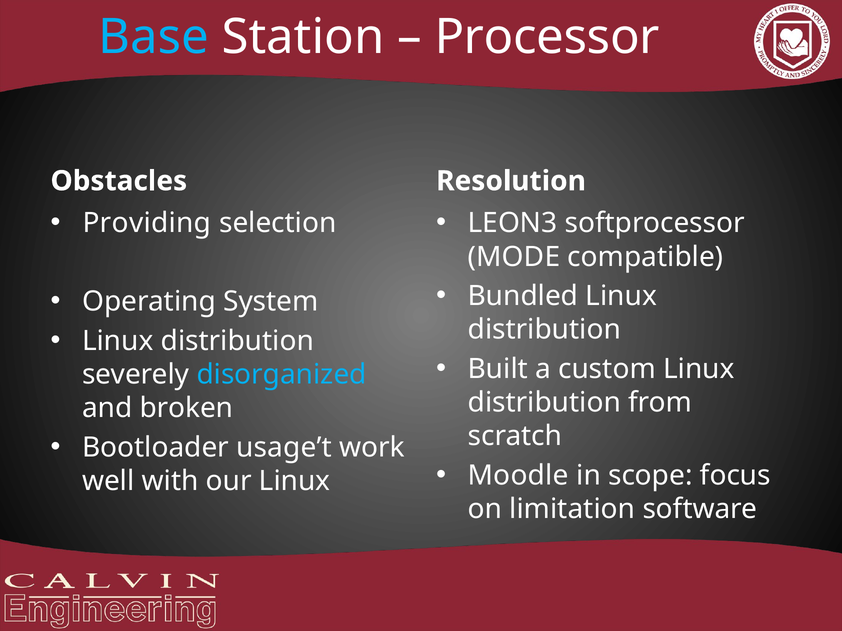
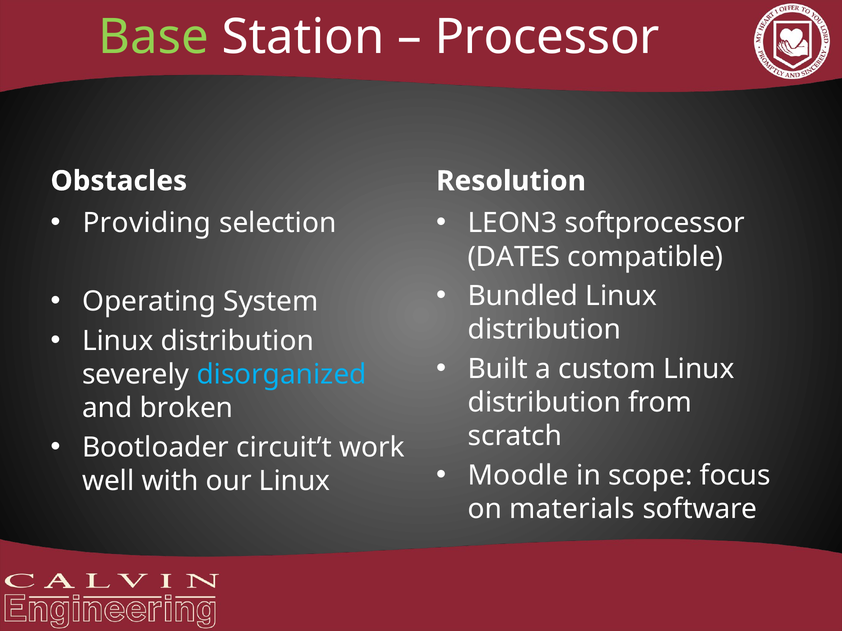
Base colour: light blue -> light green (154, 37)
MODE: MODE -> DATES (514, 257)
usage’t: usage’t -> circuit’t (284, 448)
limitation: limitation -> materials (572, 510)
